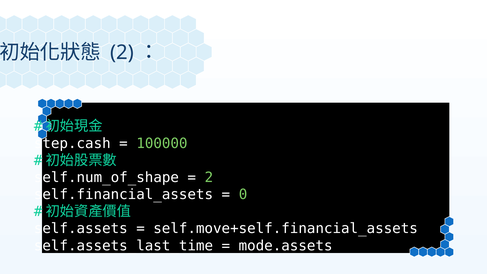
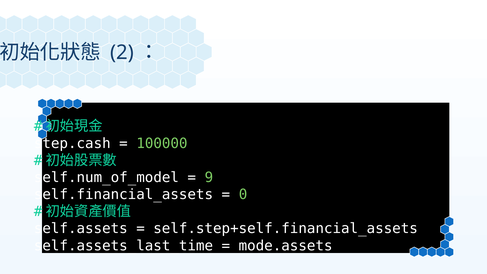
self.num_of_shape: self.num_of_shape -> self.num_of_model (106, 177)
2: 2 -> 9 (209, 177)
self.move+self.financial_assets: self.move+self.financial_assets -> self.step+self.financial_assets (286, 229)
